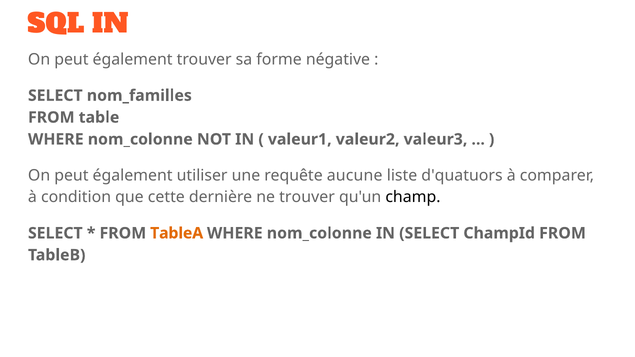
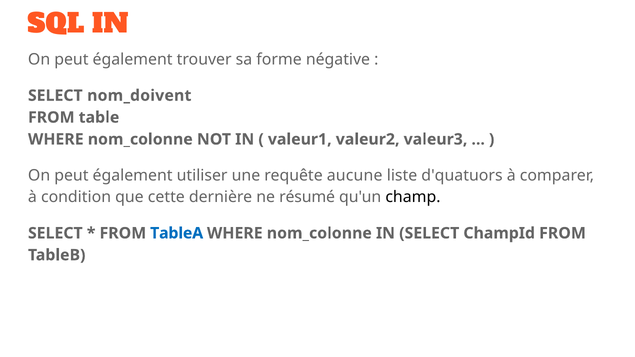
nom_familles: nom_familles -> nom_doivent (139, 96)
ne trouver: trouver -> résumé (307, 197)
TableA colour: orange -> blue (177, 233)
